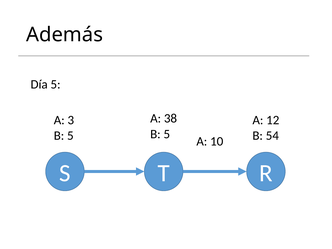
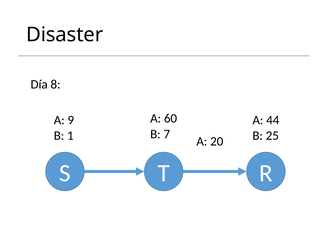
Además: Además -> Disaster (65, 35)
Día 5: 5 -> 8 (56, 84)
38: 38 -> 60 (170, 118)
3: 3 -> 9 (71, 120)
12: 12 -> 44 (273, 120)
5: 5 -> 7 (167, 134)
5: 5 -> 1 (70, 136)
54: 54 -> 25 (272, 136)
10: 10 -> 20 (217, 141)
